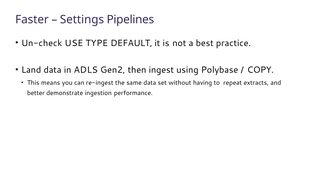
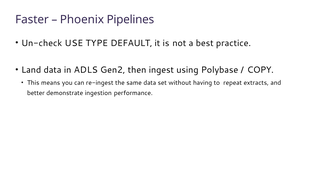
Settings: Settings -> Phoenix (82, 20)
